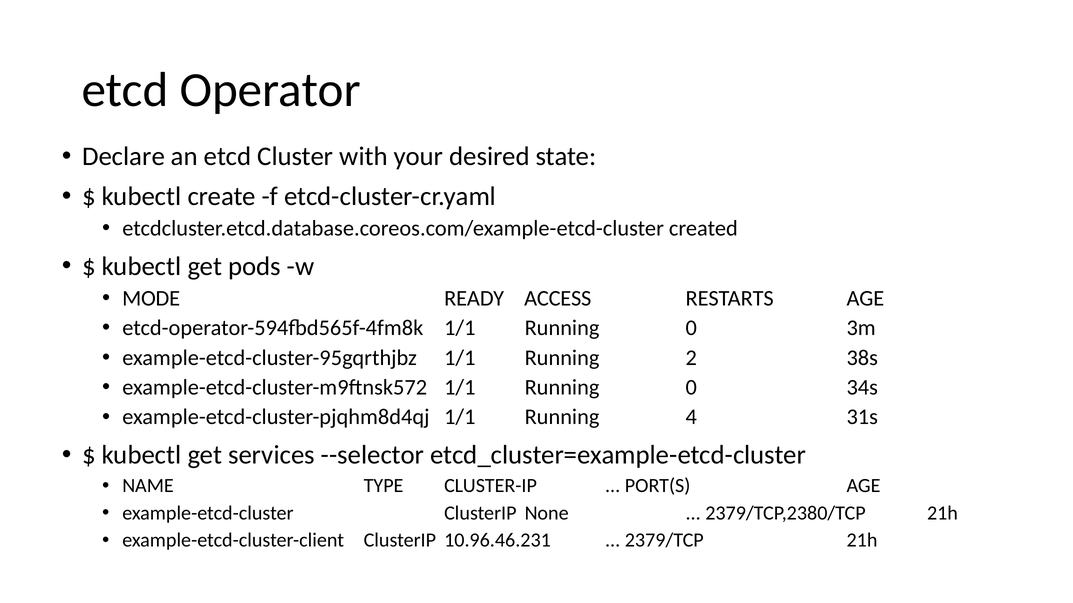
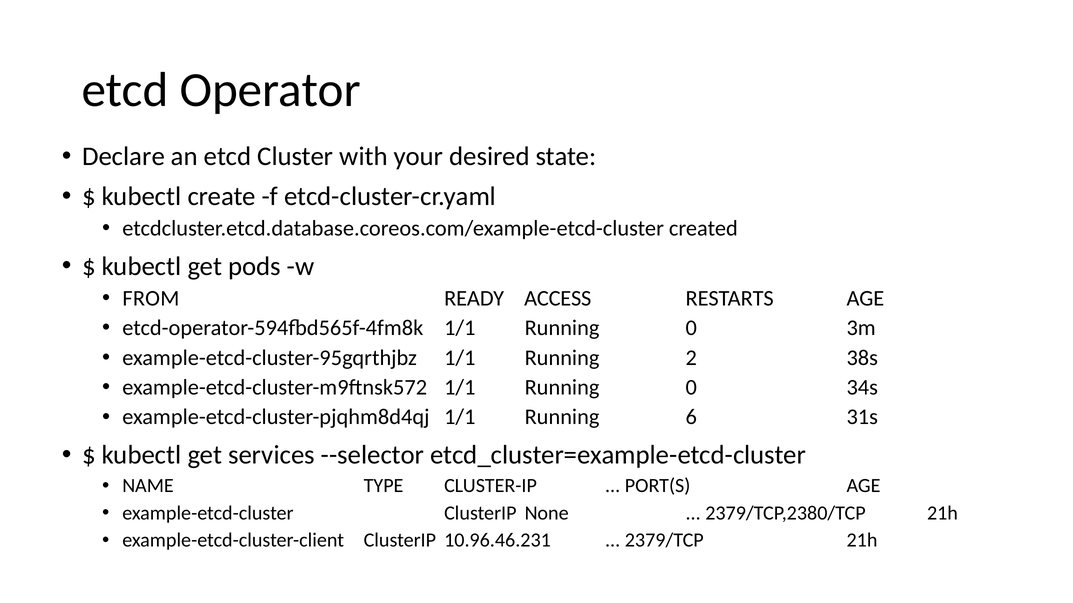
MODE: MODE -> FROM (151, 299)
4: 4 -> 6 (691, 417)
